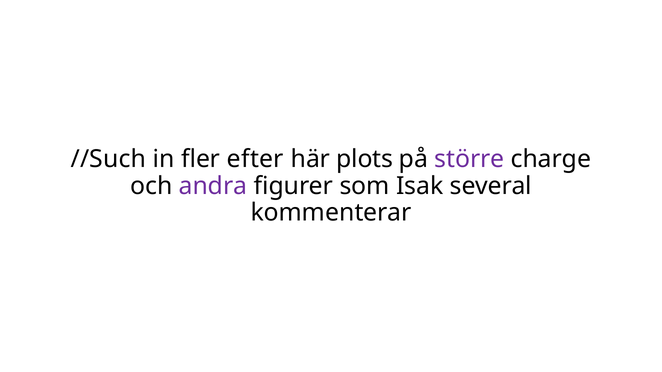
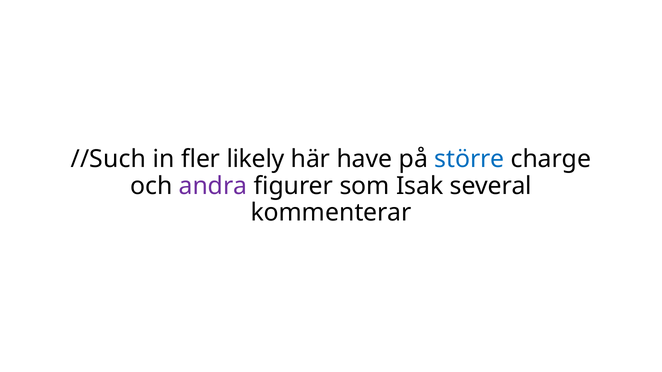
efter: efter -> likely (256, 159)
plots: plots -> have (365, 159)
större colour: purple -> blue (469, 159)
